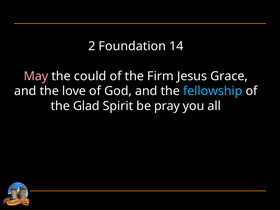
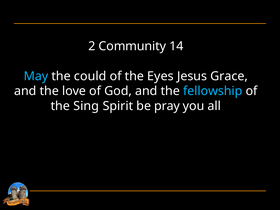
Foundation: Foundation -> Community (132, 46)
May colour: pink -> light blue (36, 76)
Firm: Firm -> Eyes (160, 76)
Glad: Glad -> Sing (86, 106)
